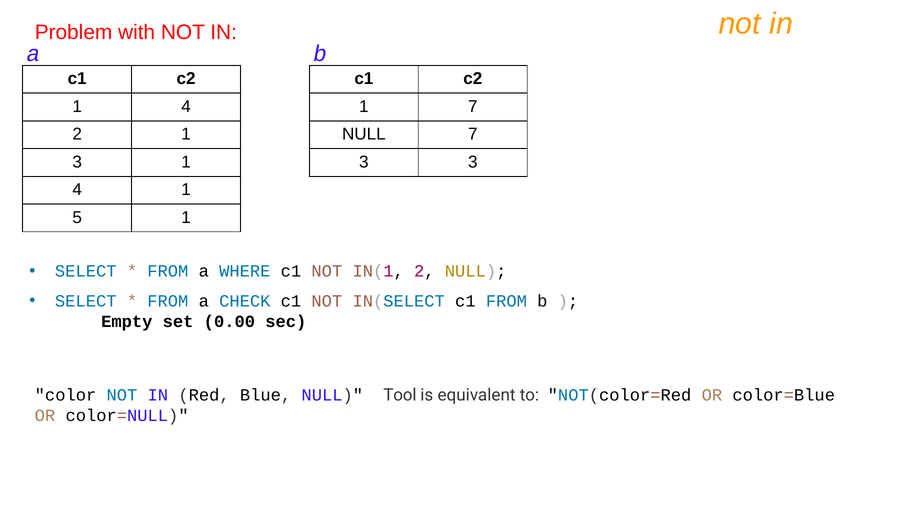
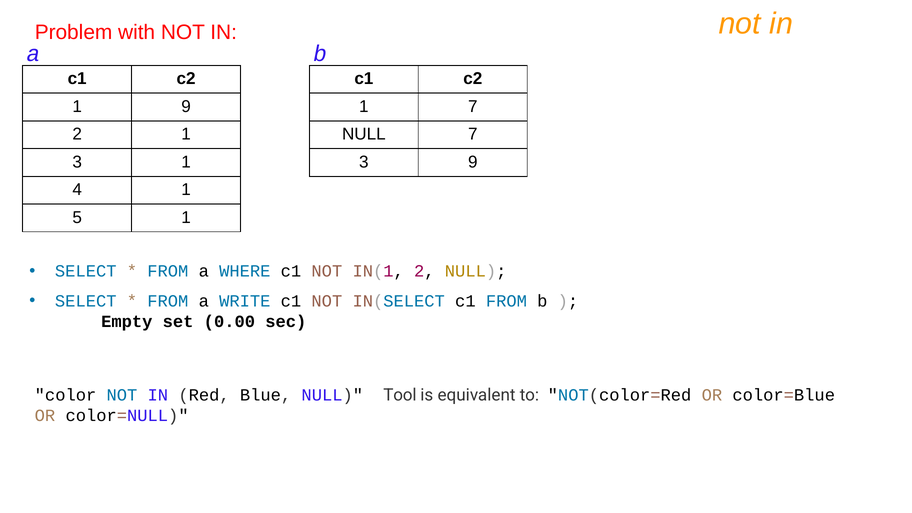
4: 4 -> 9 (186, 106)
3 3: 3 -> 9 (473, 162)
CHECK: CHECK -> WRITE (245, 301)
